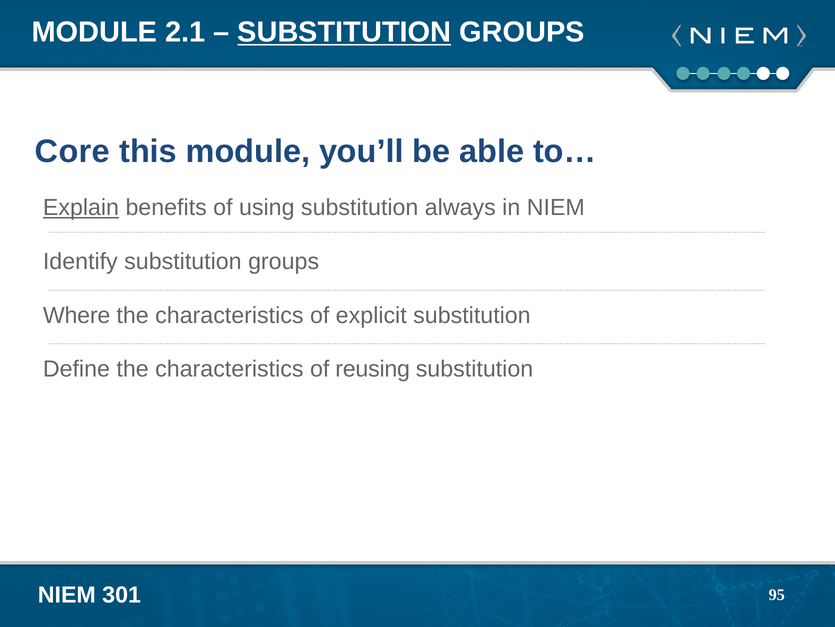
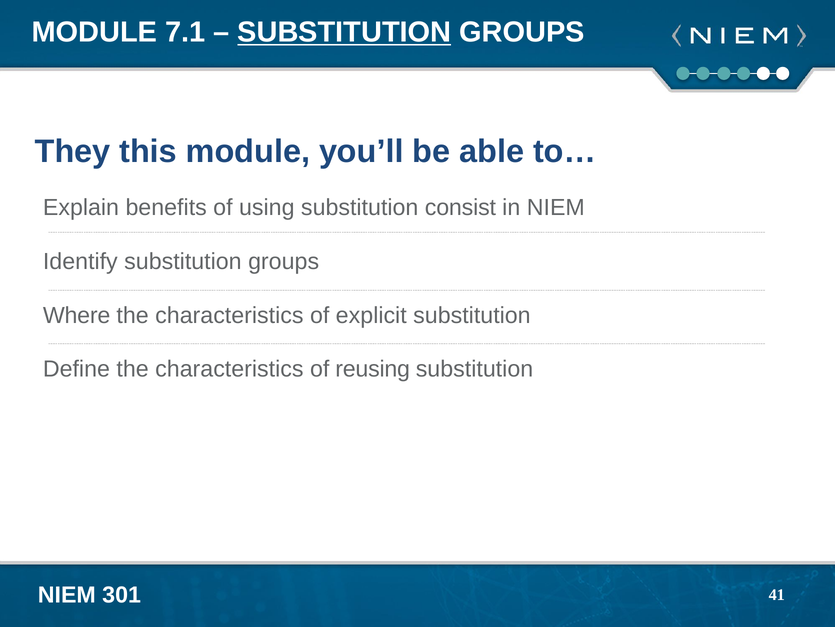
2.1: 2.1 -> 7.1 (185, 32)
Core: Core -> They (73, 151)
Explain underline: present -> none (81, 208)
always: always -> consist (460, 208)
95: 95 -> 41 (777, 594)
